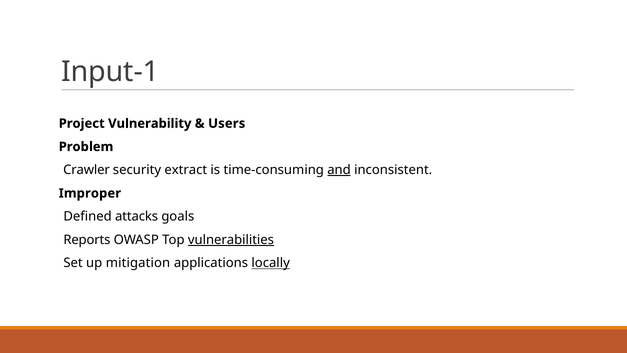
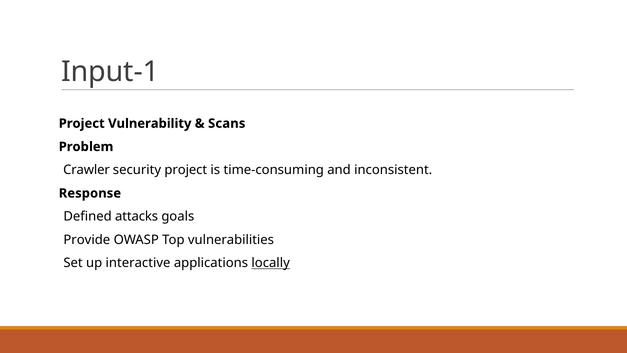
Users: Users -> Scans (227, 123)
security extract: extract -> project (186, 170)
and underline: present -> none (339, 170)
Improper: Improper -> Response (90, 193)
Reports: Reports -> Provide (87, 240)
vulnerabilities underline: present -> none (231, 240)
mitigation: mitigation -> interactive (138, 263)
